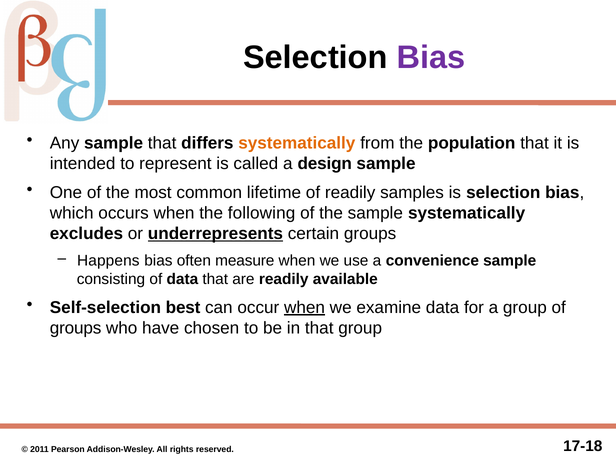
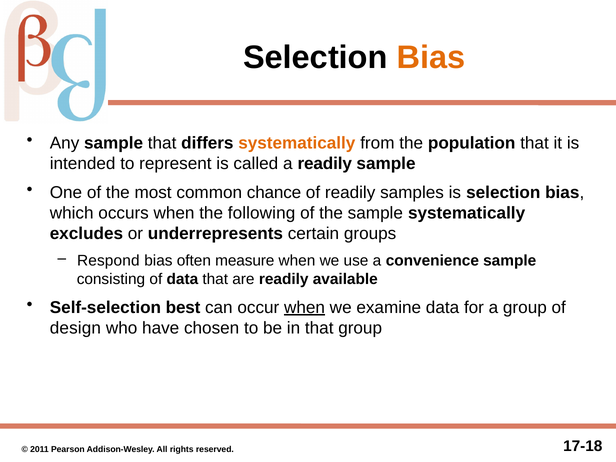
Bias colour: purple -> orange (431, 58)
a design: design -> readily (325, 163)
lifetime: lifetime -> chance (274, 193)
underrepresents underline: present -> none (215, 234)
Happens: Happens -> Respond (108, 261)
groups: groups -> design (75, 328)
